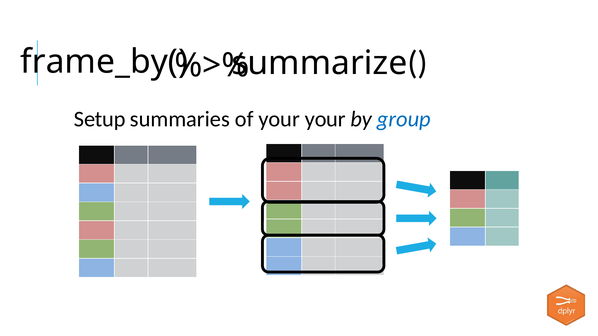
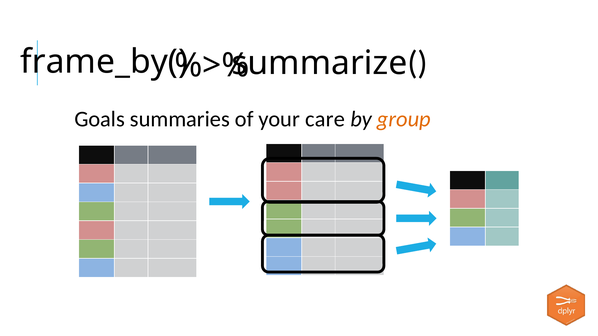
Setup: Setup -> Goals (100, 119)
your your: your -> care (325, 119)
group colour: blue -> orange (404, 119)
